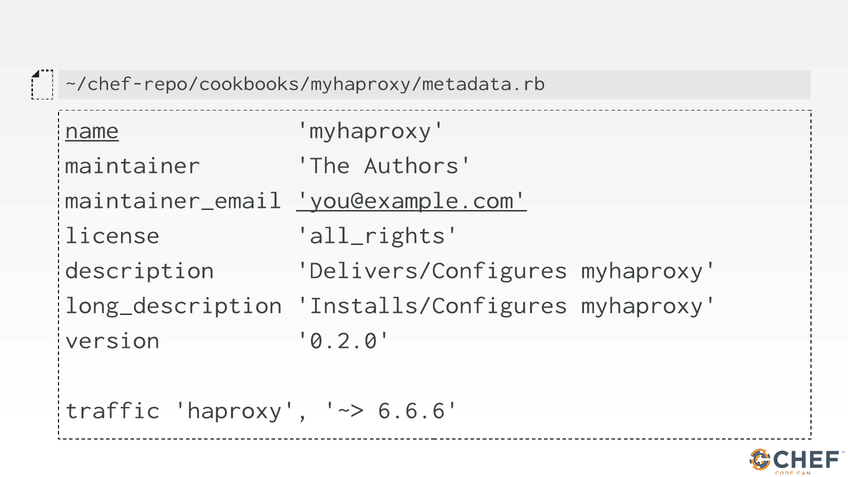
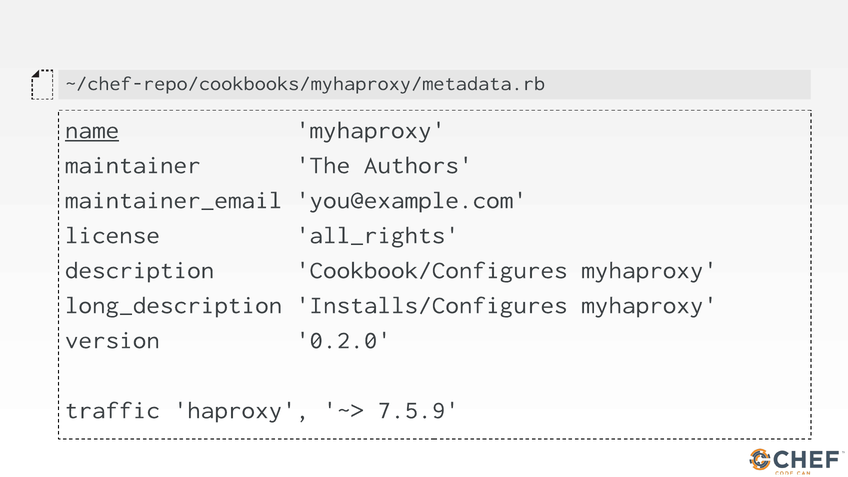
you@example.com underline: present -> none (411, 200)
Delivers/Configures: Delivers/Configures -> Cookbook/Configures (432, 270)
6.6.6: 6.6.6 -> 7.5.9 (418, 410)
